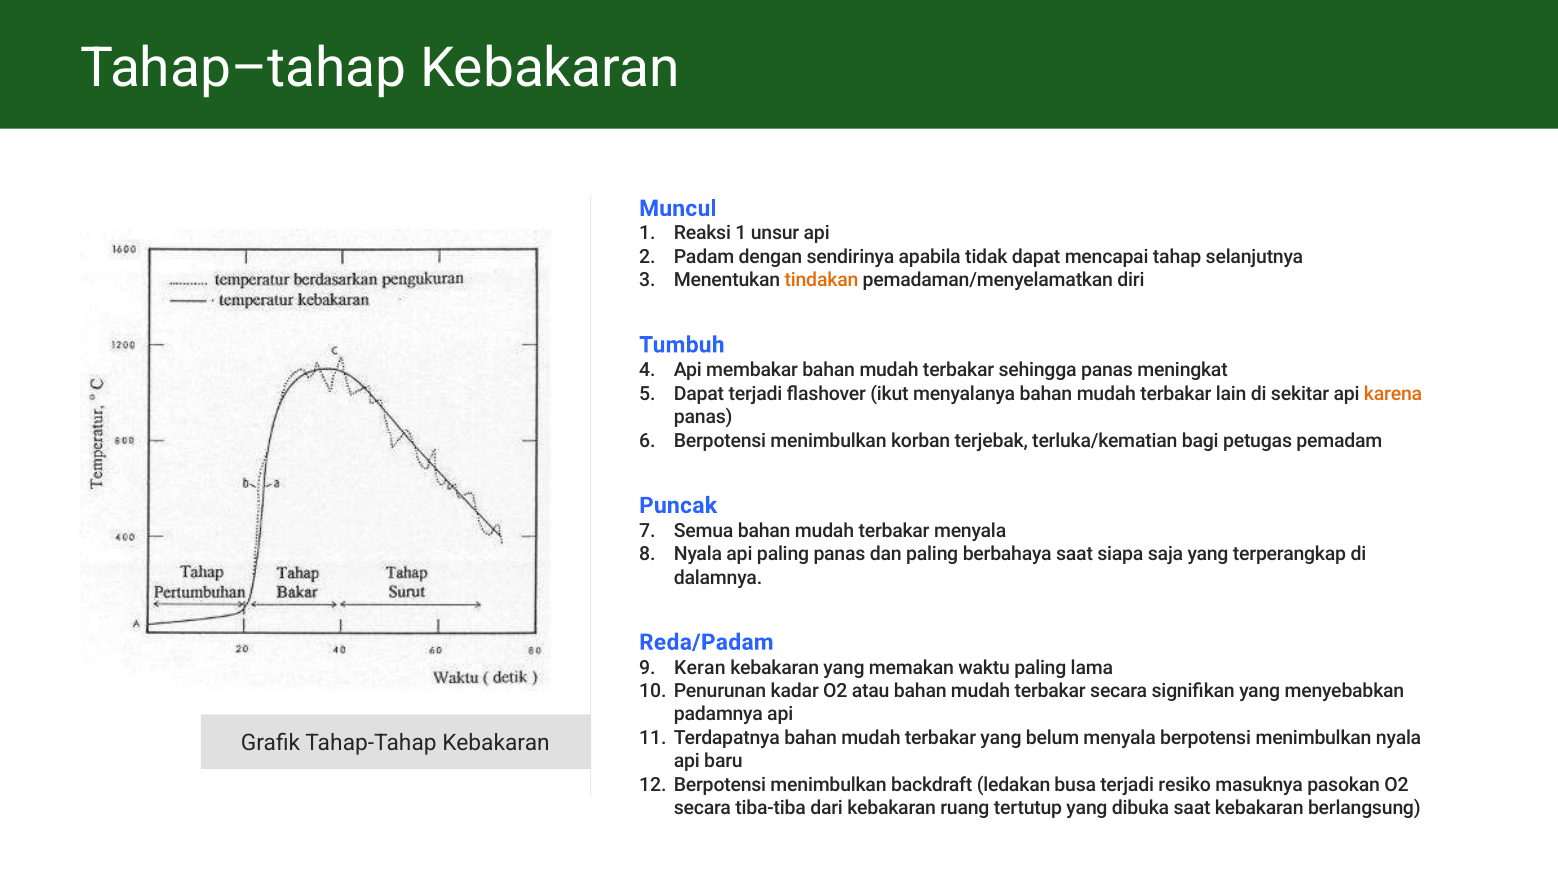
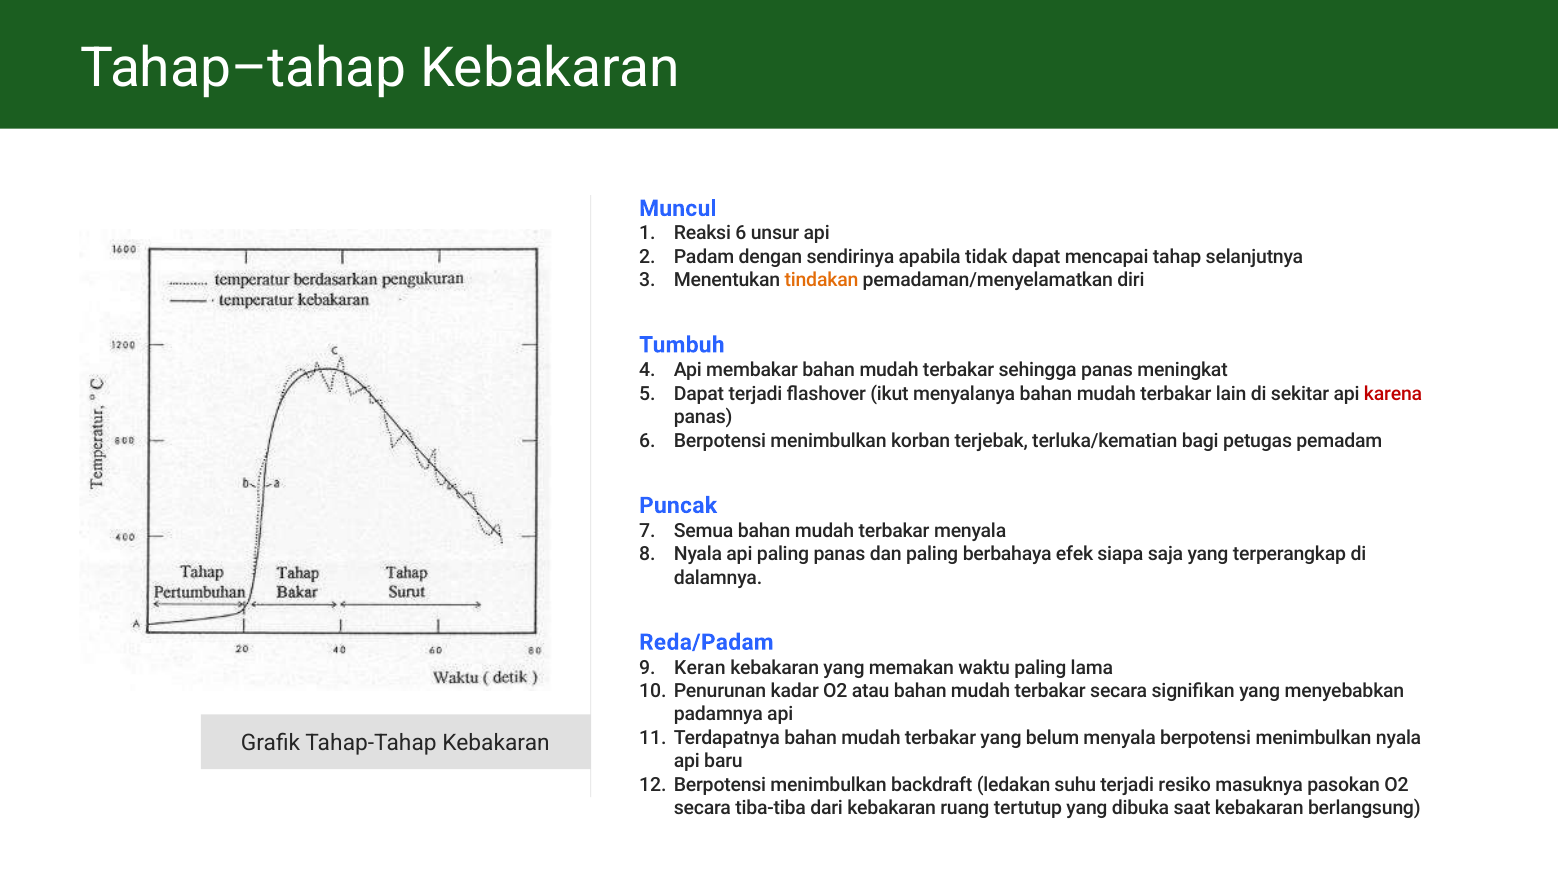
Reaksi 1: 1 -> 6 (741, 233)
karena colour: orange -> red (1393, 393)
berbahaya saat: saat -> efek (1075, 554)
busa: busa -> suhu (1075, 784)
